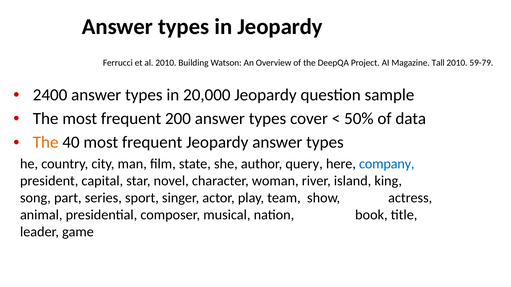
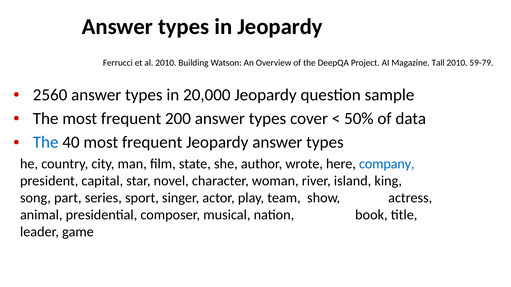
2400: 2400 -> 2560 (50, 95)
The colour: orange -> blue (46, 143)
query: query -> wrote (304, 164)
